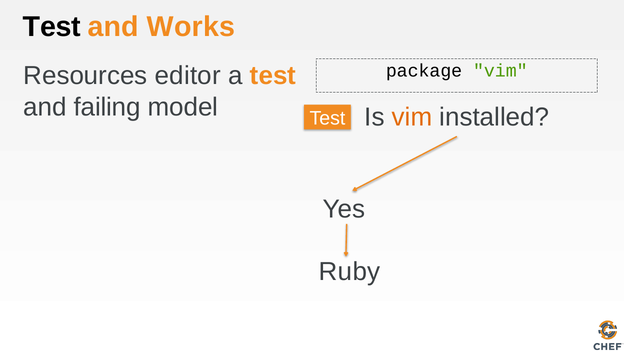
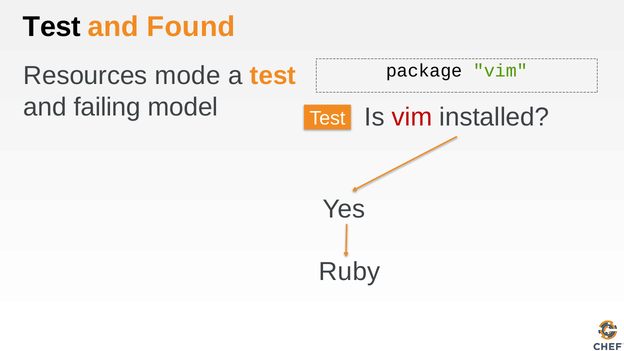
Works: Works -> Found (191, 27)
editor: editor -> mode (188, 76)
vim colour: orange -> red (412, 117)
